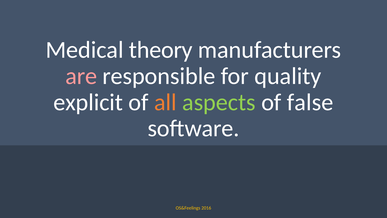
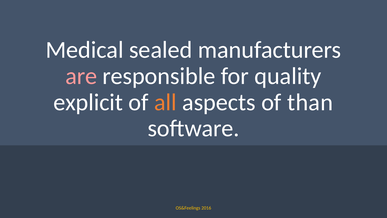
theory: theory -> sealed (161, 50)
aspects colour: light green -> white (219, 102)
false: false -> than (310, 102)
